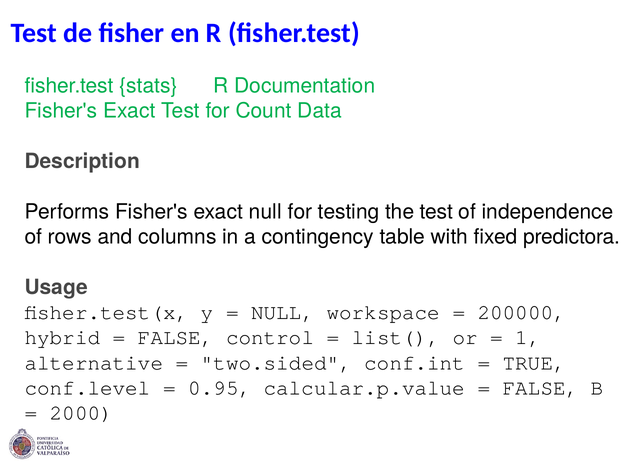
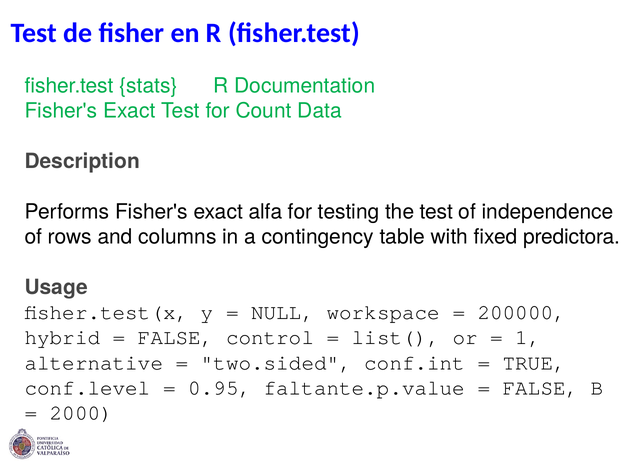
exact null: null -> alfa (265, 212)
calcular.p.value: calcular.p.value -> faltante.p.value (364, 388)
